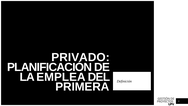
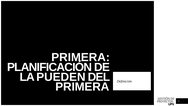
PRIVADO: PRIVADO -> PRIMERA (81, 57)
EMPLEA: EMPLEA -> PUEDEN (61, 77)
